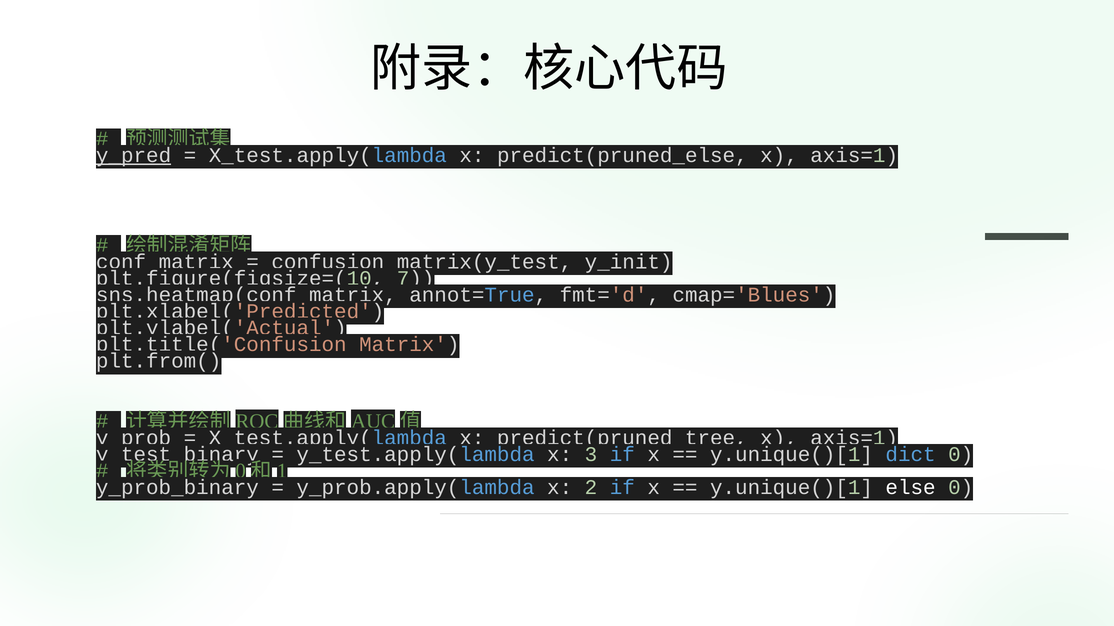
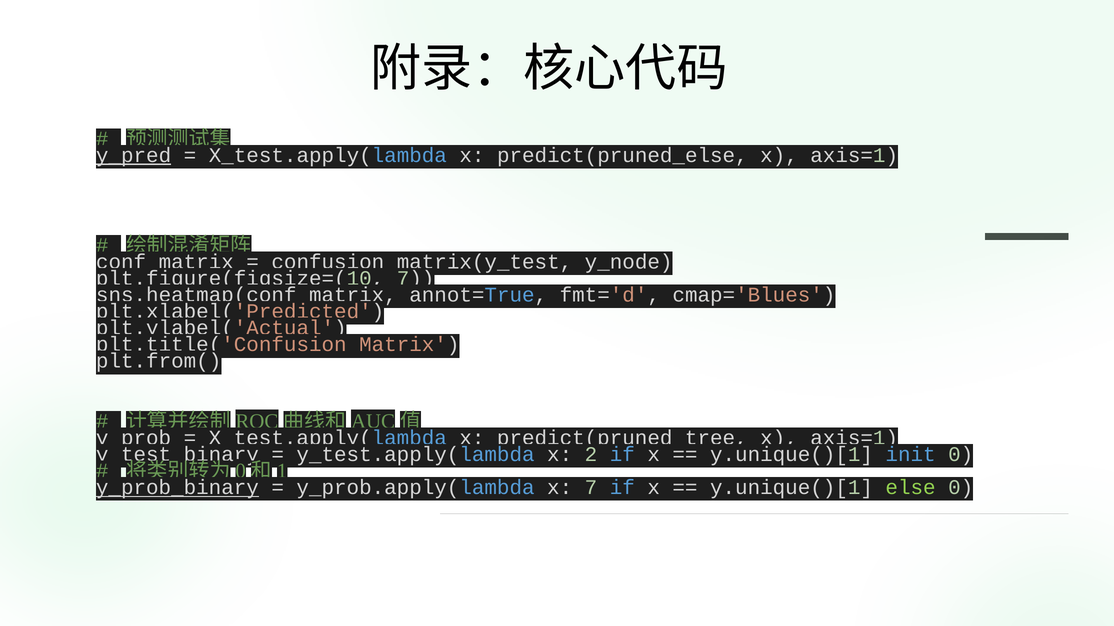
y_init: y_init -> y_node (629, 262)
3: 3 -> 2 (591, 455)
dict: dict -> init (911, 455)
y_prob_binary underline: none -> present (177, 488)
x 2: 2 -> 7 (591, 488)
else colour: white -> light green (911, 488)
